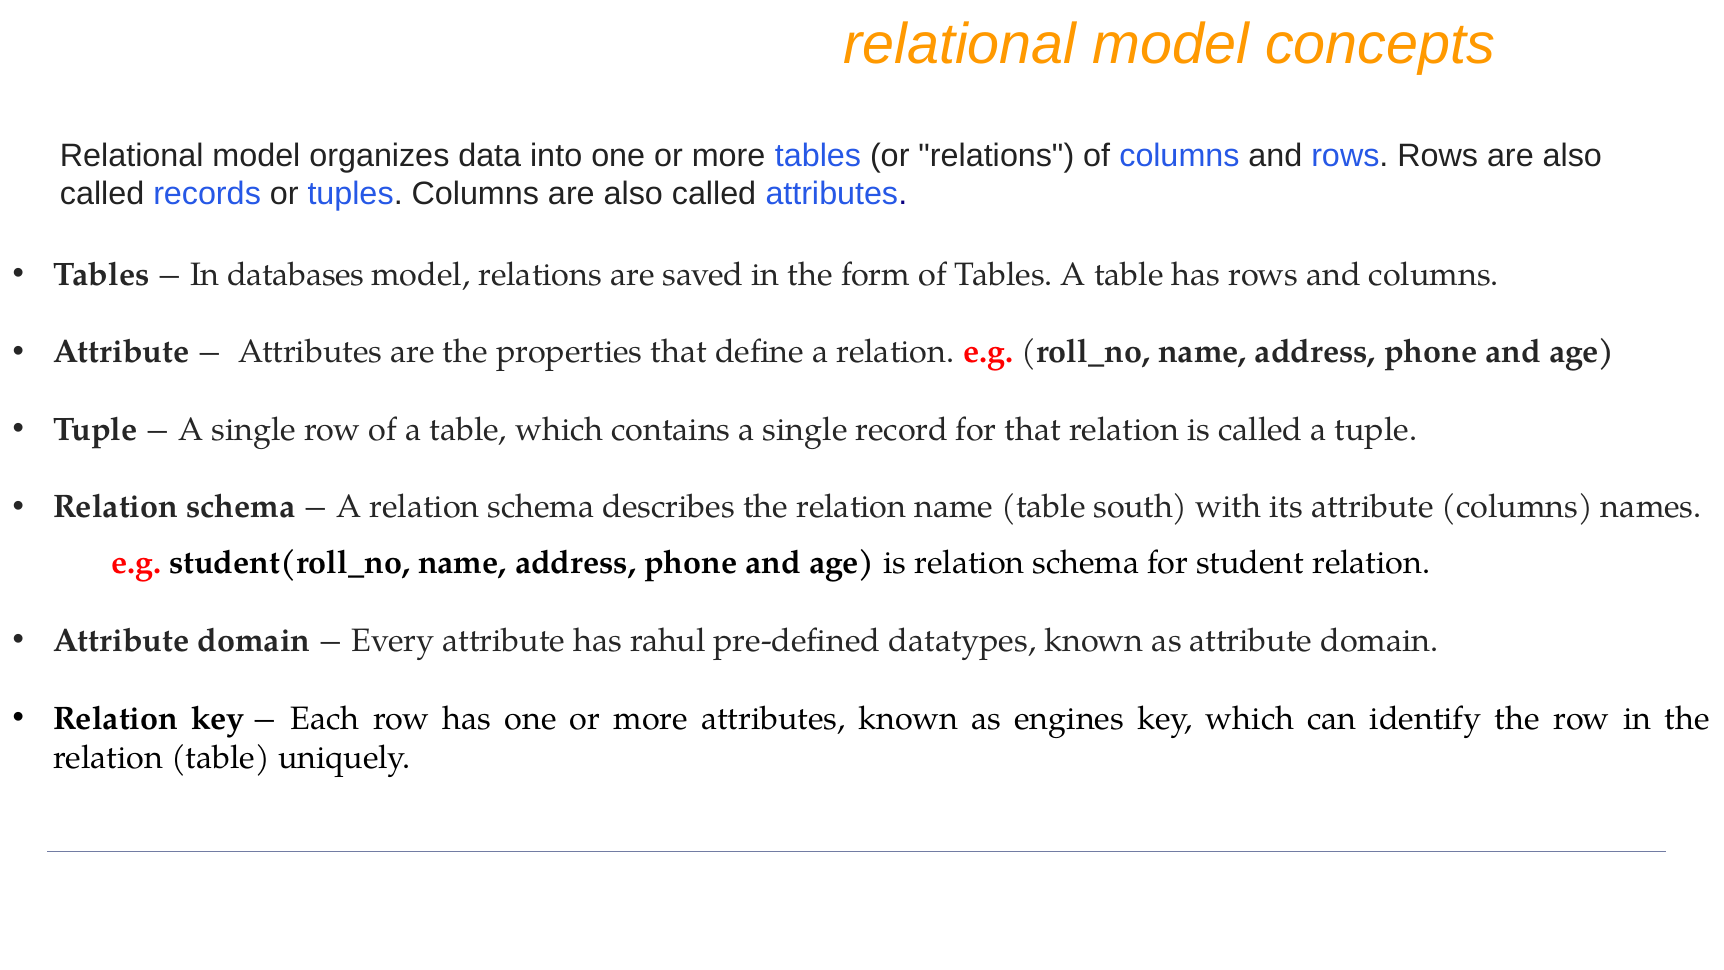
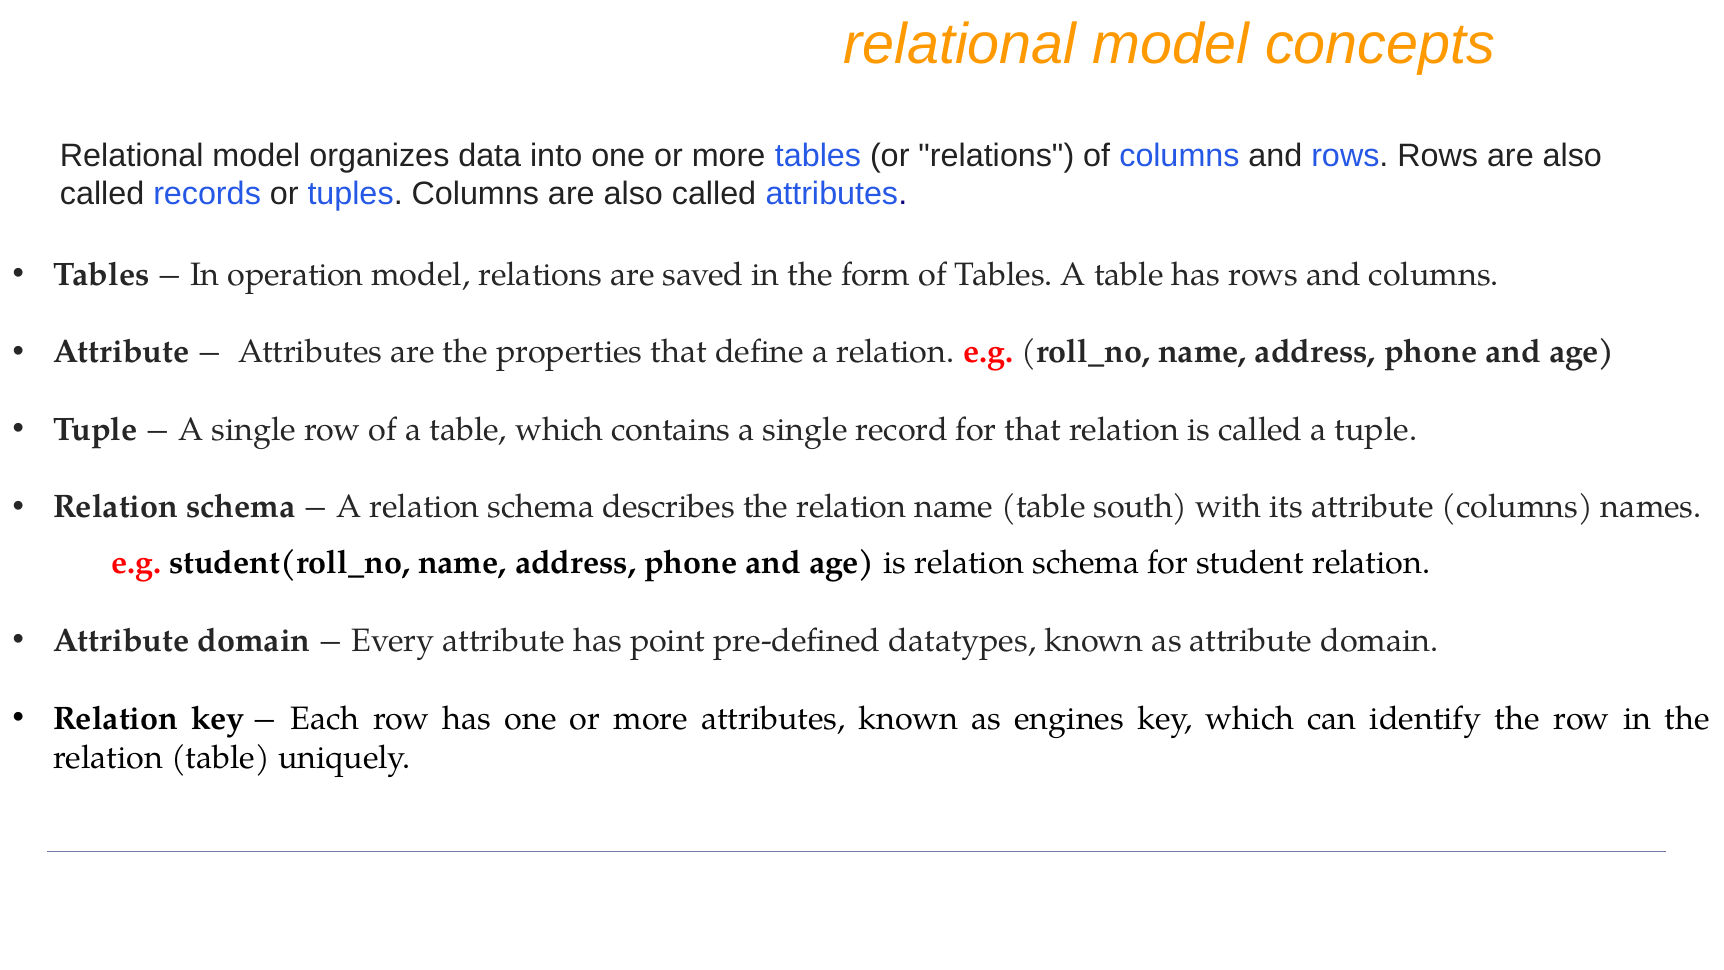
databases: databases -> operation (296, 274)
rahul: rahul -> point (668, 641)
